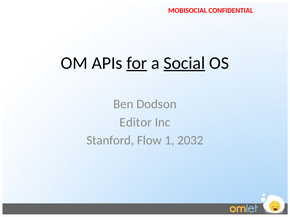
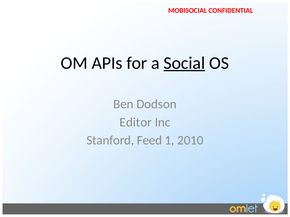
for underline: present -> none (137, 63)
Flow: Flow -> Feed (149, 140)
2032: 2032 -> 2010 (190, 140)
